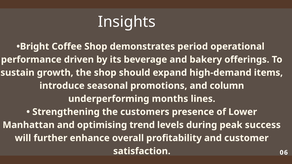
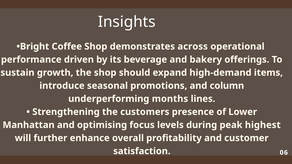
period: period -> across (193, 47)
trend: trend -> focus (142, 125)
success: success -> highest (263, 125)
